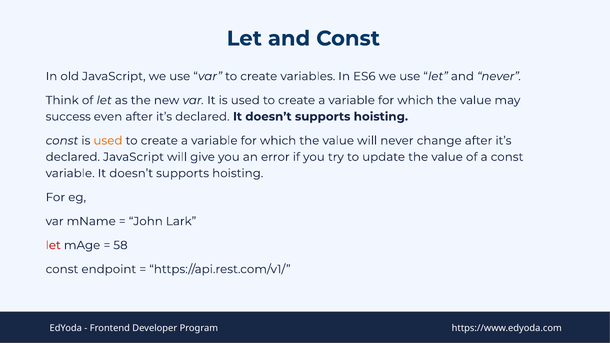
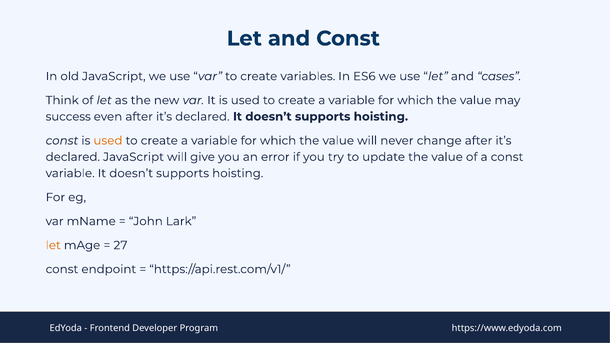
and never: never -> cases (499, 76)
let colour: red -> orange (53, 245)
58: 58 -> 27 (120, 245)
